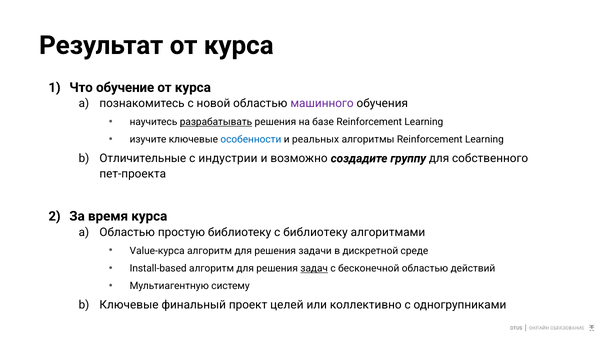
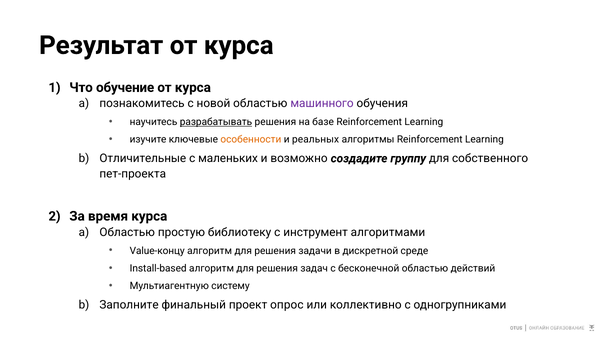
особенности colour: blue -> orange (251, 139)
индустрии: индустрии -> маленьких (228, 158)
с библиотеку: библиотеку -> инструмент (316, 232)
Value-курса: Value-курса -> Value-концу (157, 251)
задач underline: present -> none (314, 268)
Ключевые: Ключевые -> Заполните (129, 304)
целей: целей -> опрос (287, 304)
